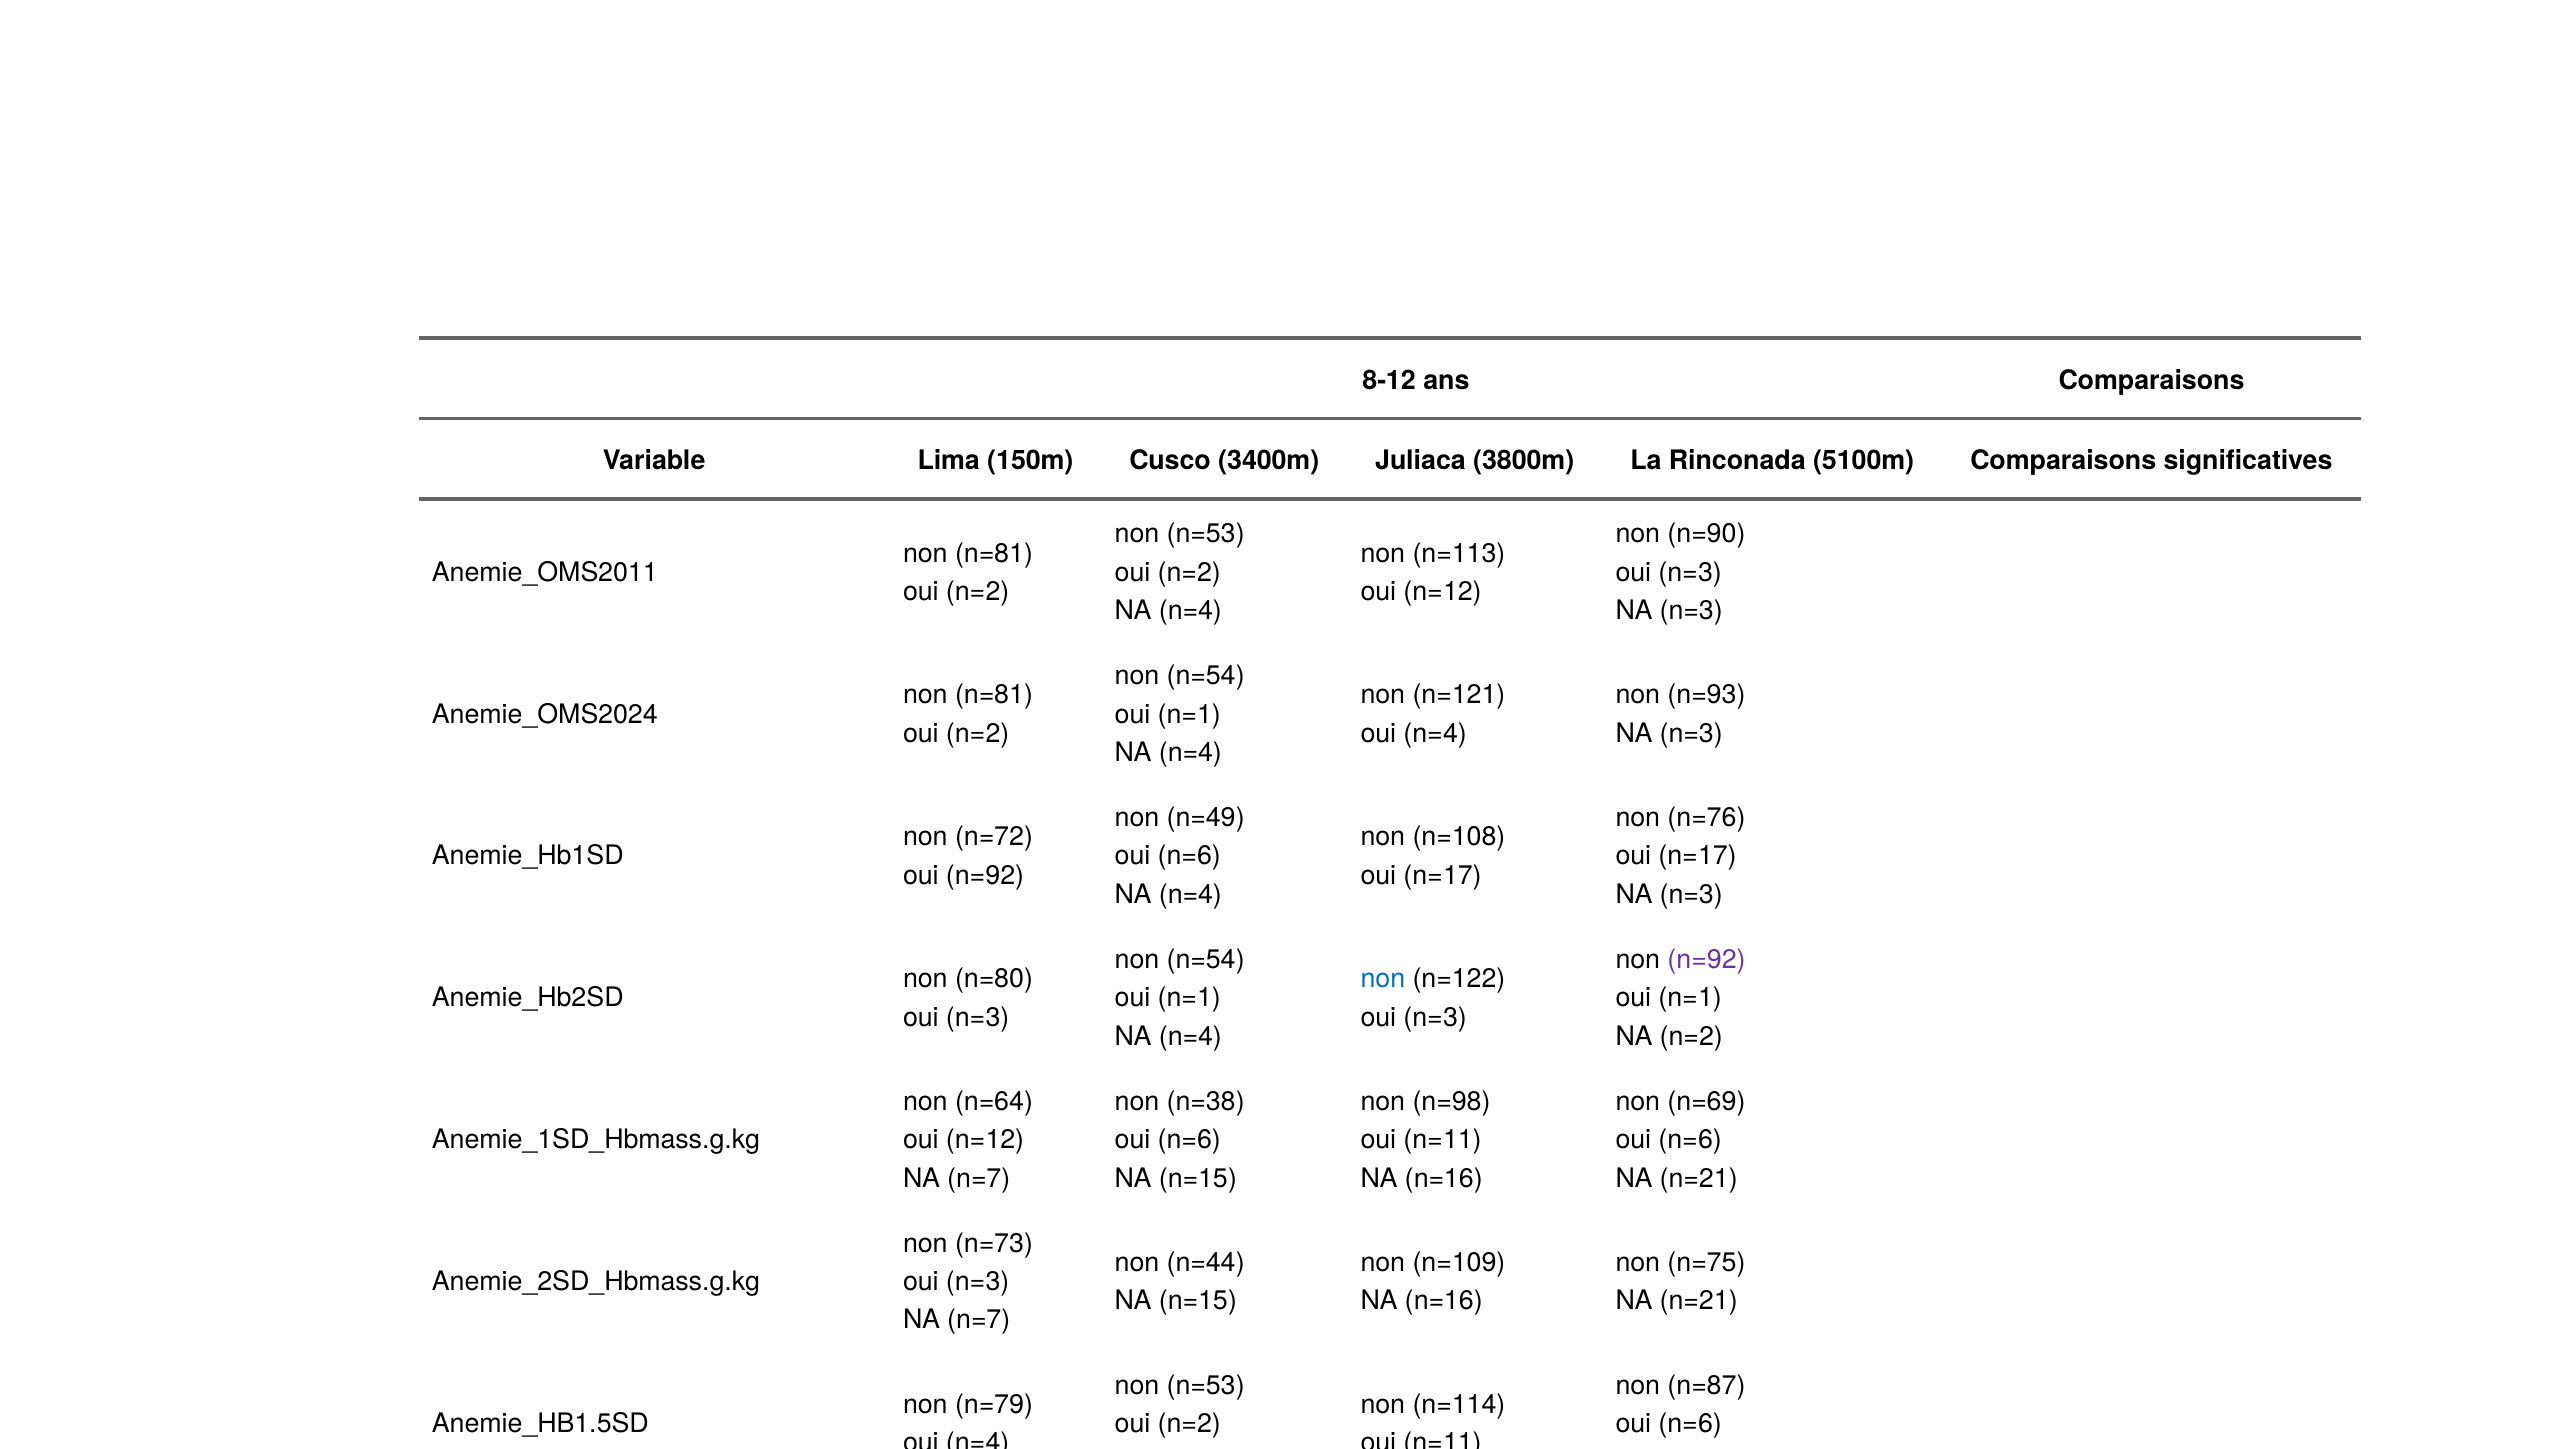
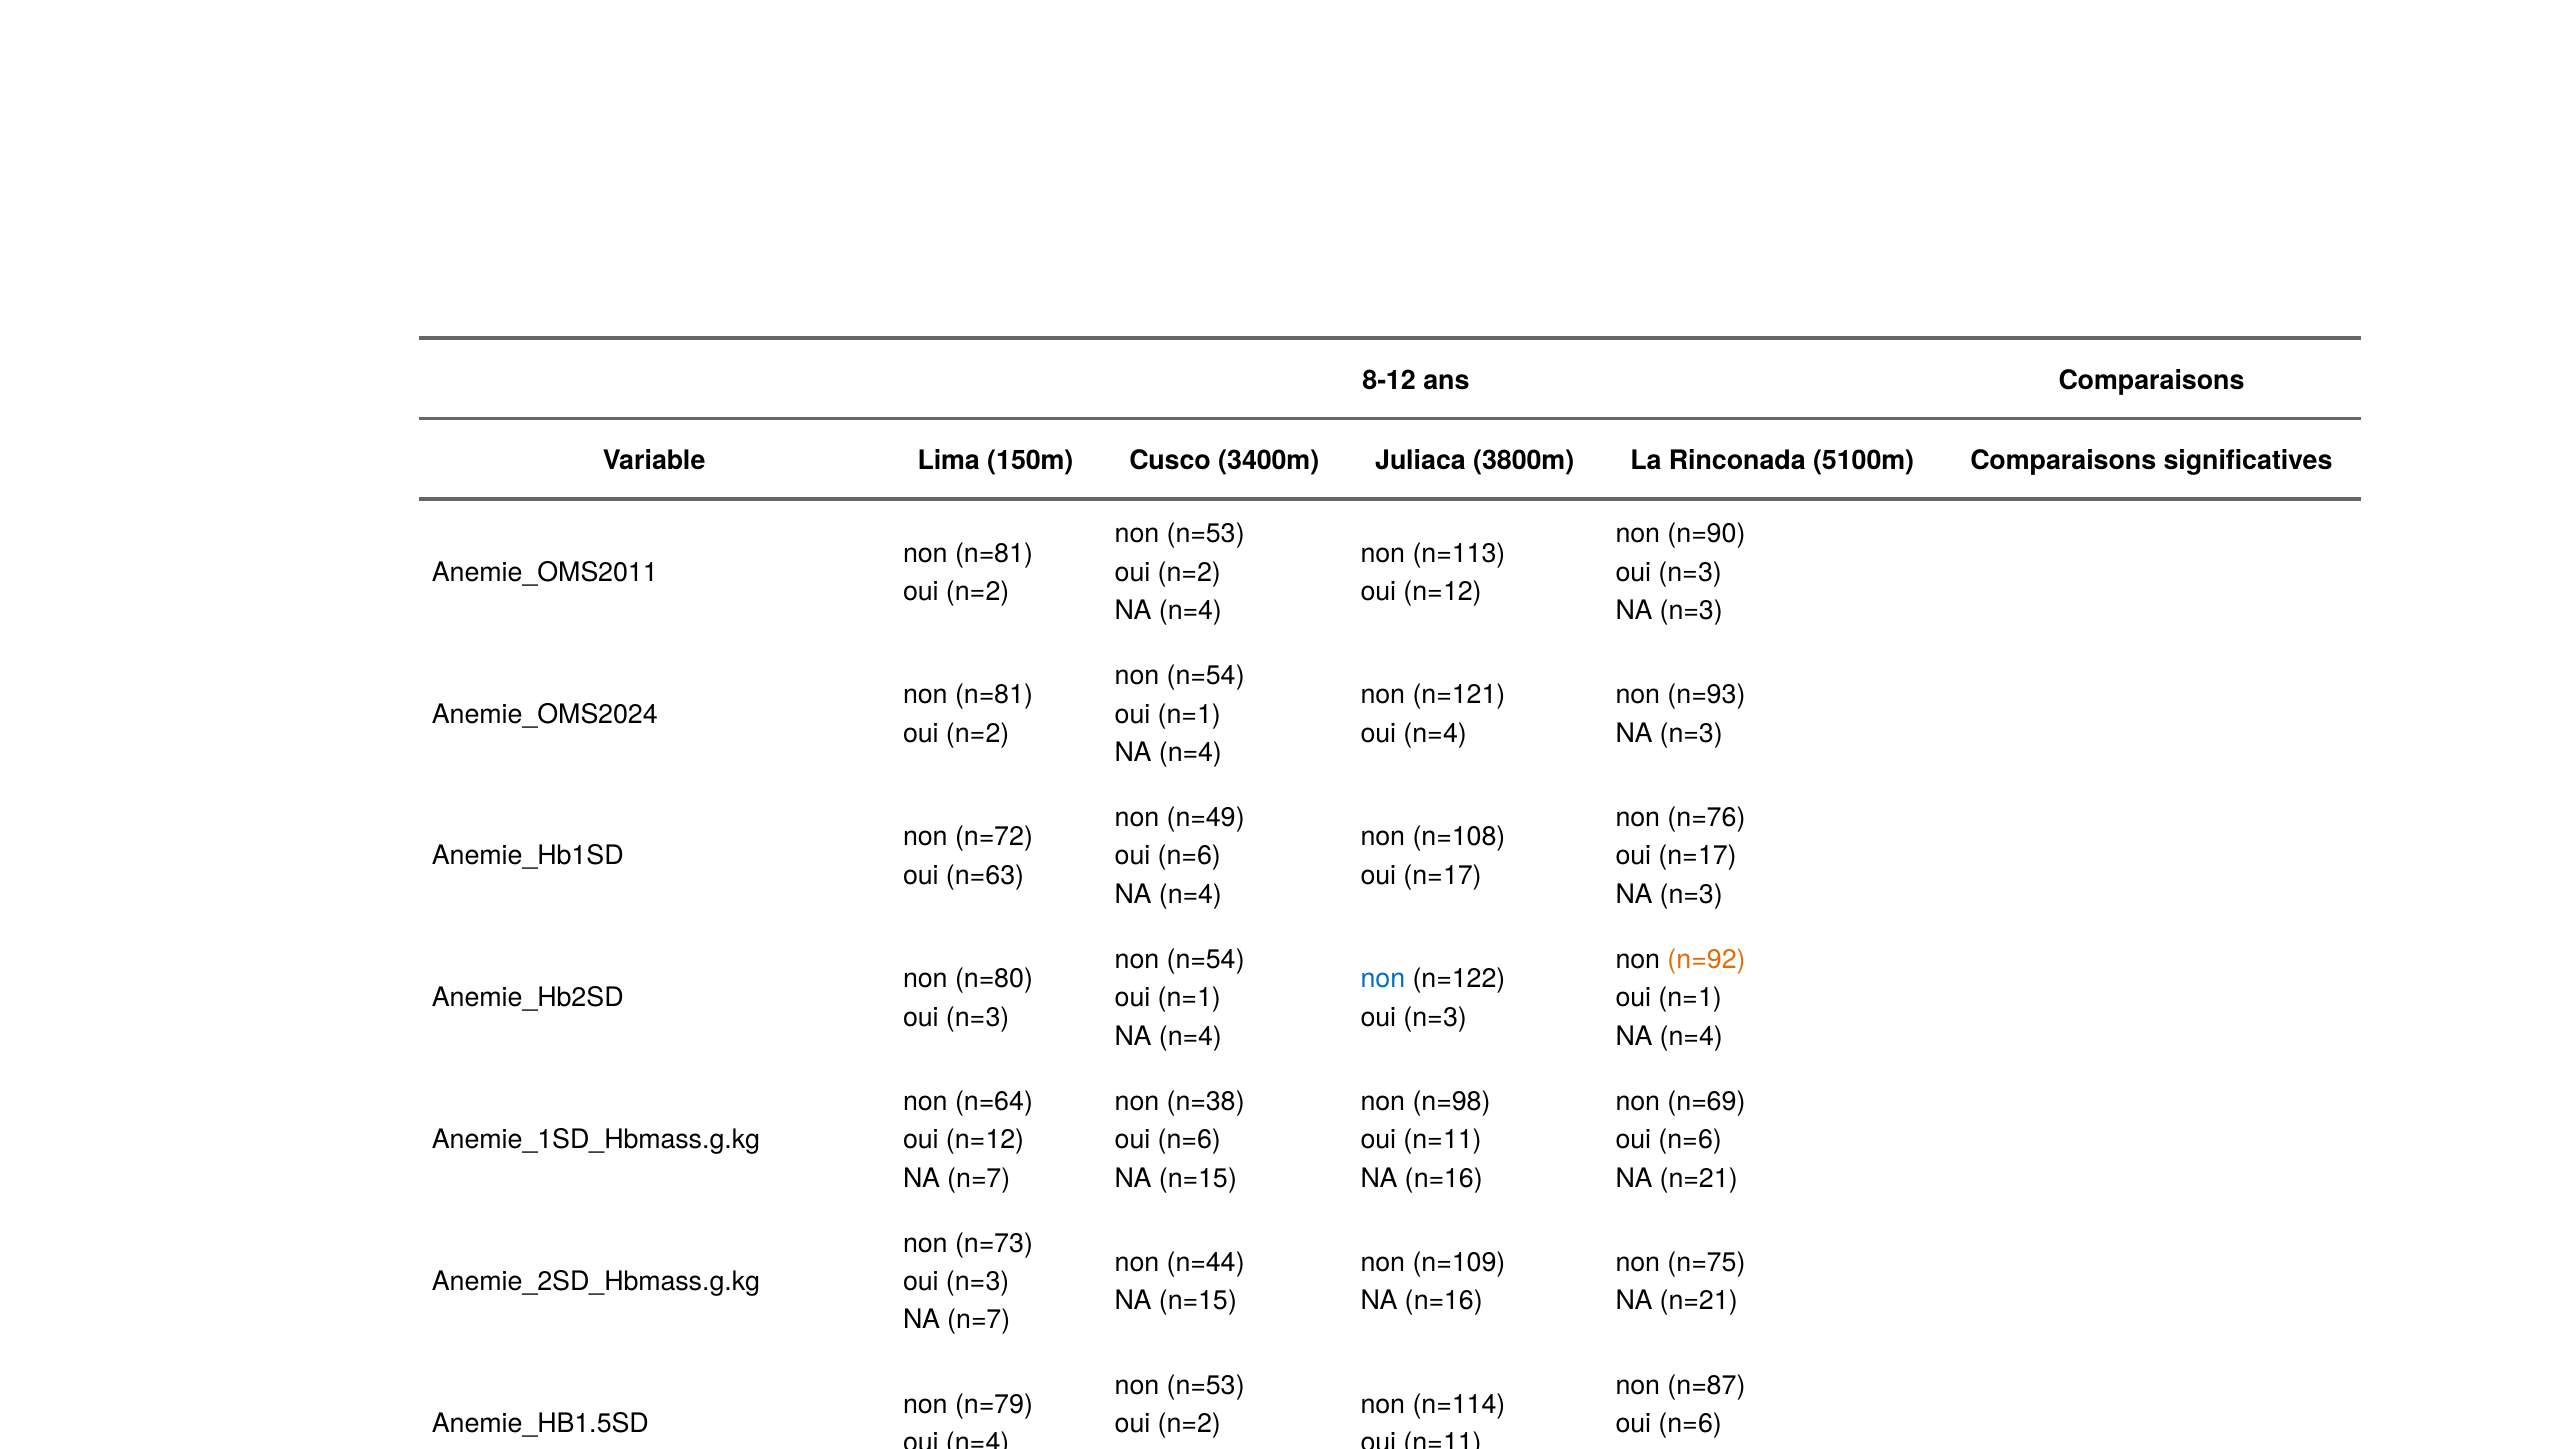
oui n=92: n=92 -> n=63 (985, 875)
n=92 colour: purple -> orange (1707, 960)
n=2: n=2 -> n=4 (1691, 1036)
